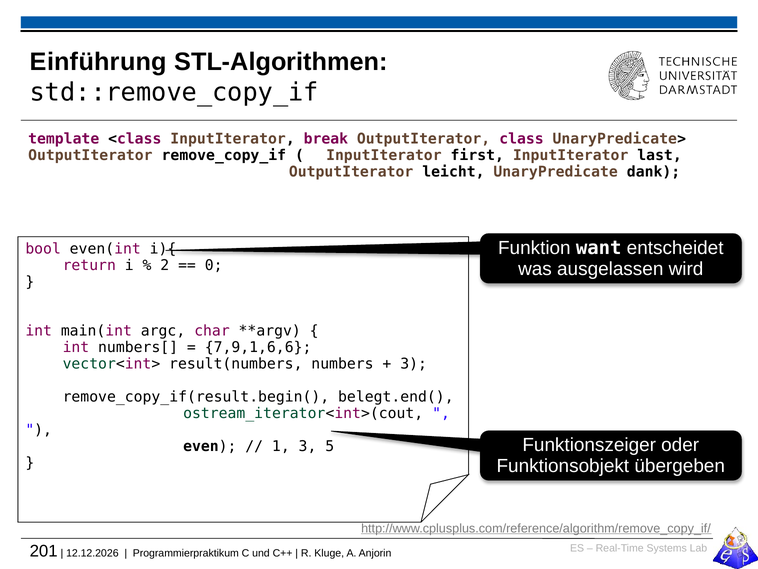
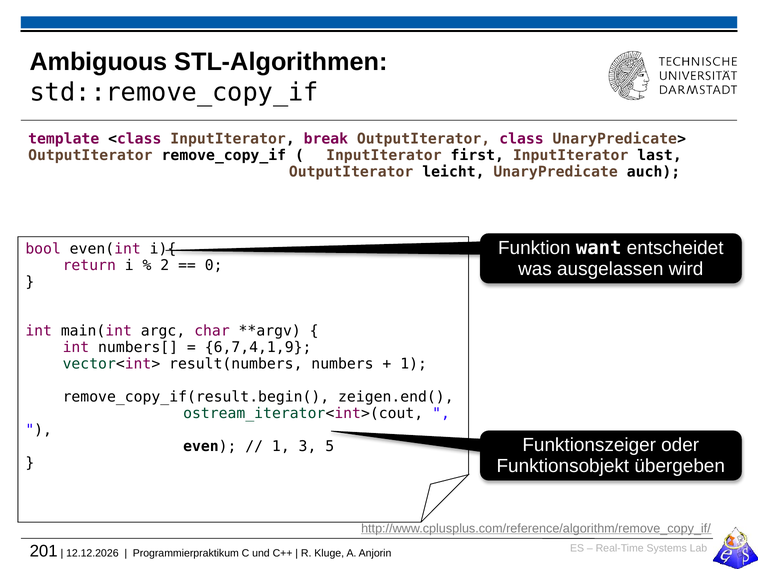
Einführung: Einführung -> Ambiguous (99, 62)
dank: dank -> auch (654, 172)
7,9,1,6,6: 7,9,1,6,6 -> 6,7,4,1,9 (258, 347)
3: 3 -> 1 (414, 364)
belegt.end(: belegt.end( -> zeigen.end( (396, 397)
